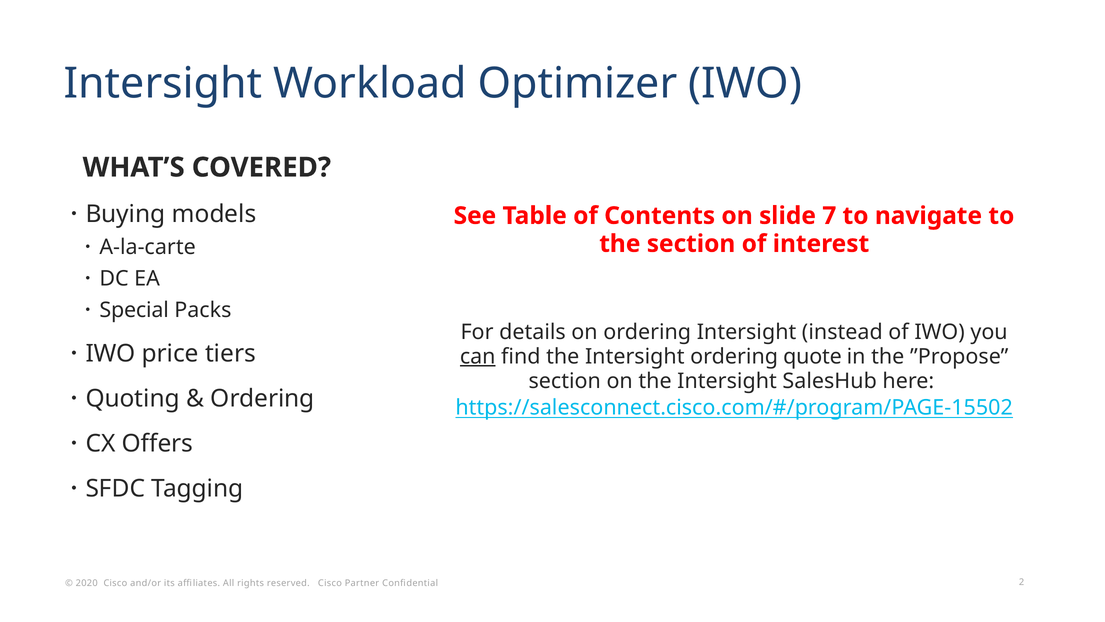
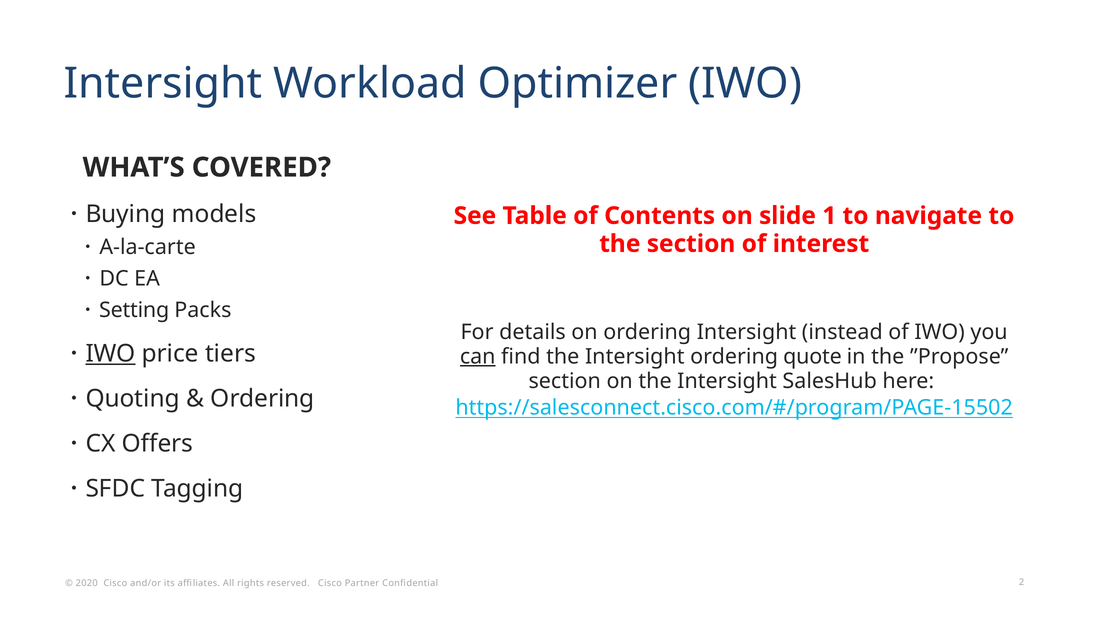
7: 7 -> 1 (829, 216)
Special: Special -> Setting (134, 310)
IWO underline: none -> present (111, 353)
